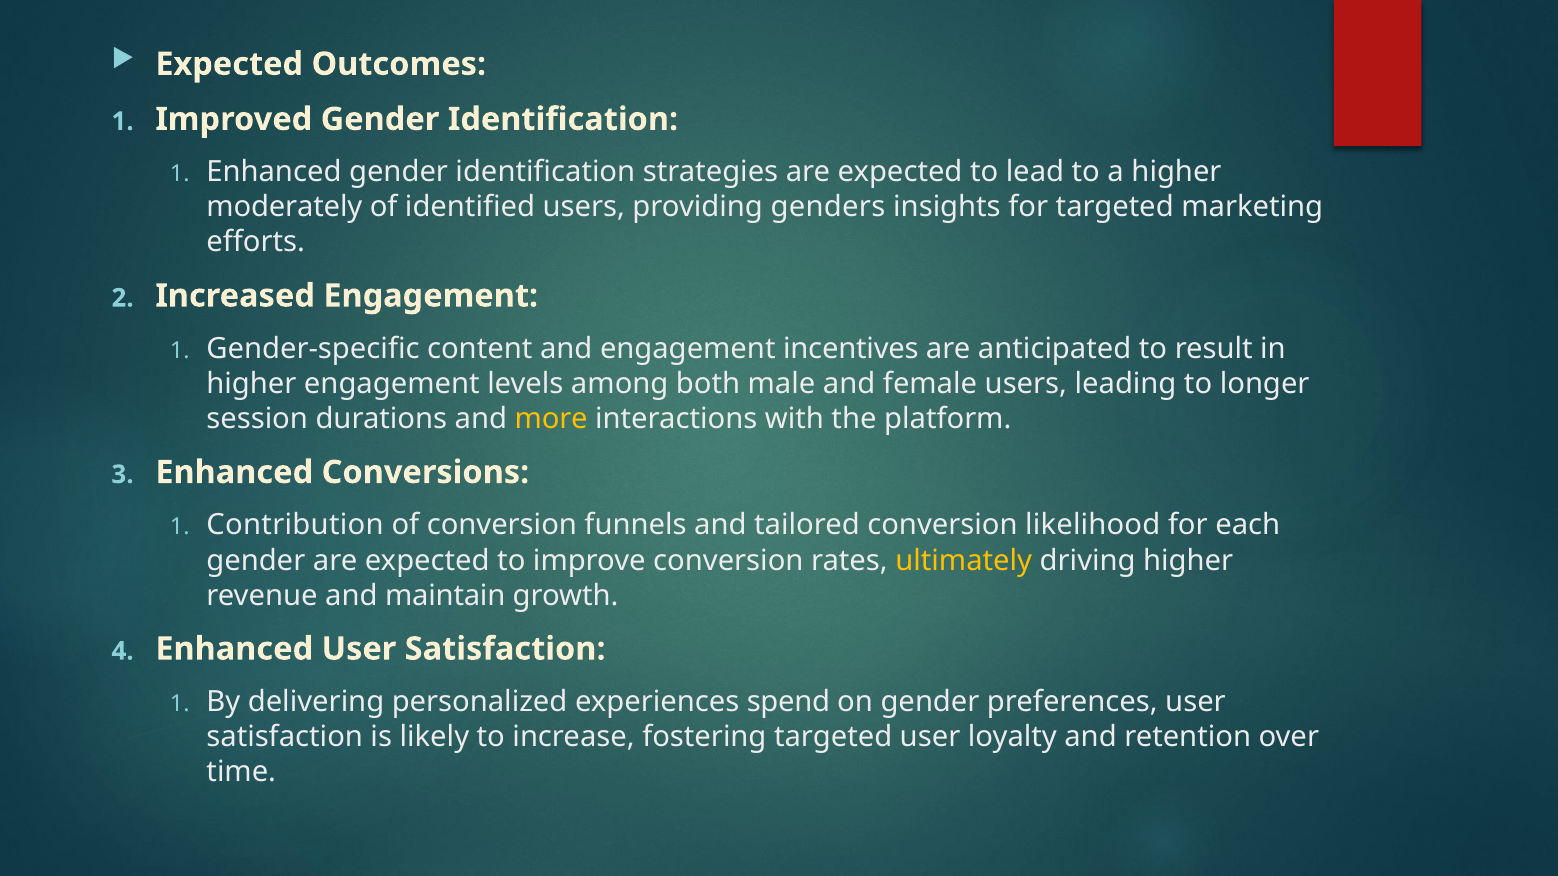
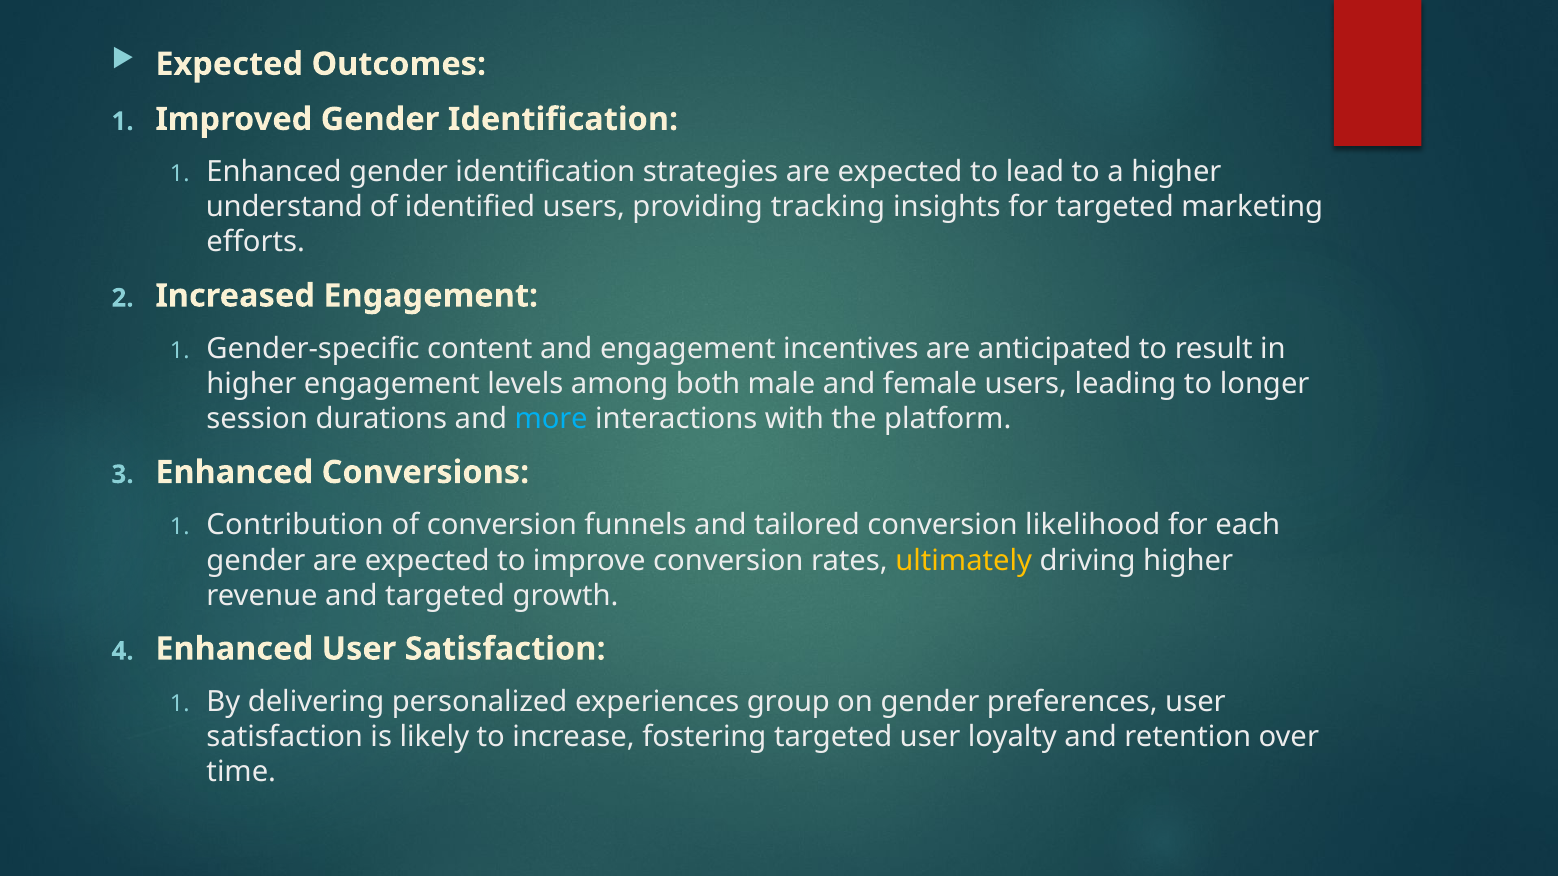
moderately: moderately -> understand (284, 207)
genders: genders -> tracking (828, 207)
more colour: yellow -> light blue (551, 419)
and maintain: maintain -> targeted (445, 596)
spend: spend -> group (788, 702)
